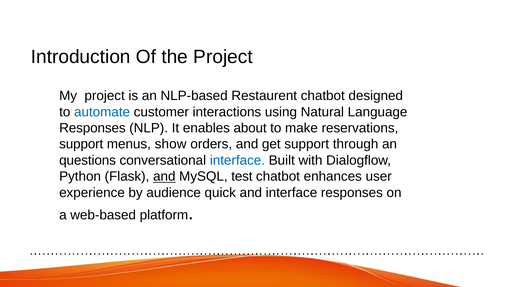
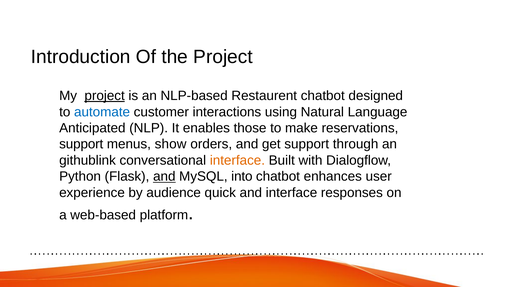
project underline: none -> present (105, 96)
Responses: Responses -> Anticipated (92, 128)
about: about -> those (250, 128)
questions: questions -> githublink (88, 160)
interface colour: blue -> orange (237, 160)
test: test -> into (242, 176)
